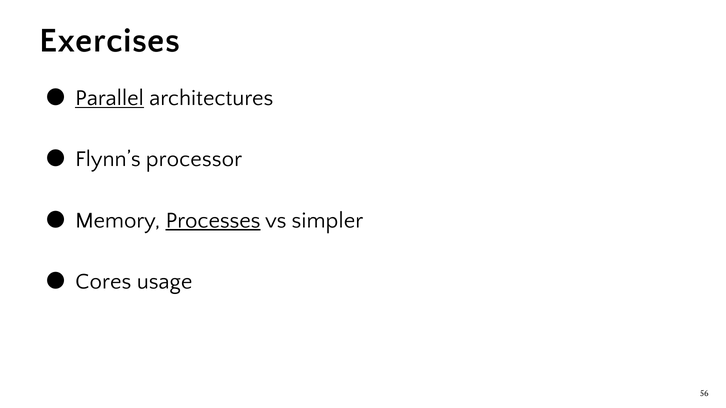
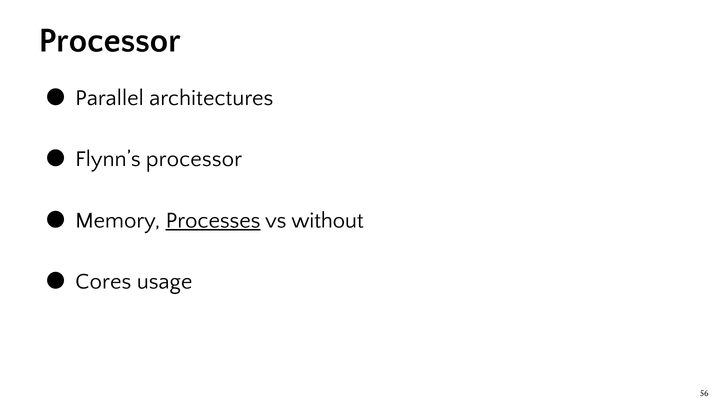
Exercises: Exercises -> Processor (110, 40)
Parallel underline: present -> none (110, 98)
simpler: simpler -> without (328, 220)
